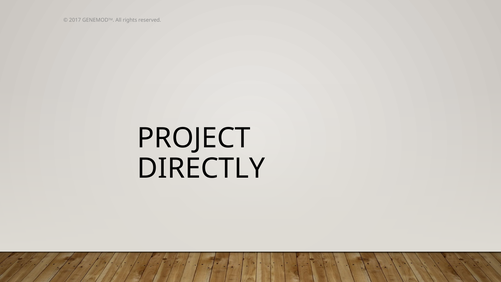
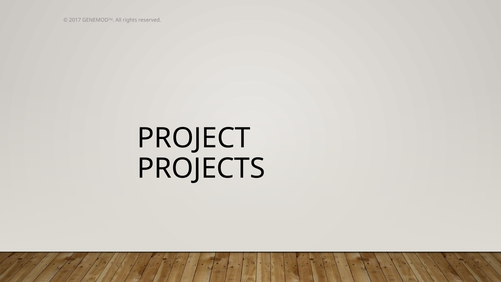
DIRECTLY: DIRECTLY -> PROJECTS (201, 168)
